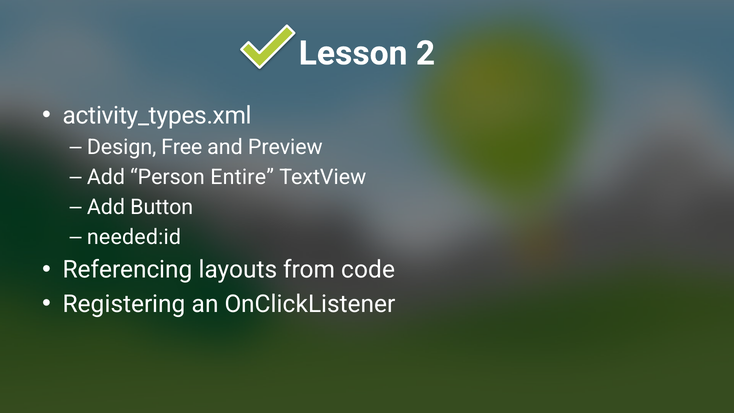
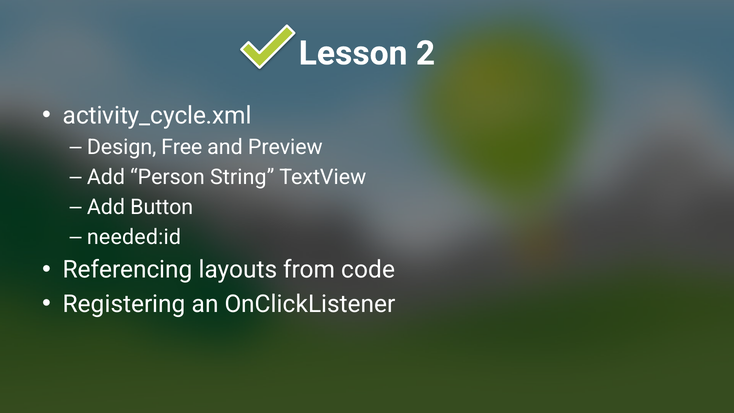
activity_types.xml: activity_types.xml -> activity_cycle.xml (157, 115)
Entire: Entire -> String (242, 177)
